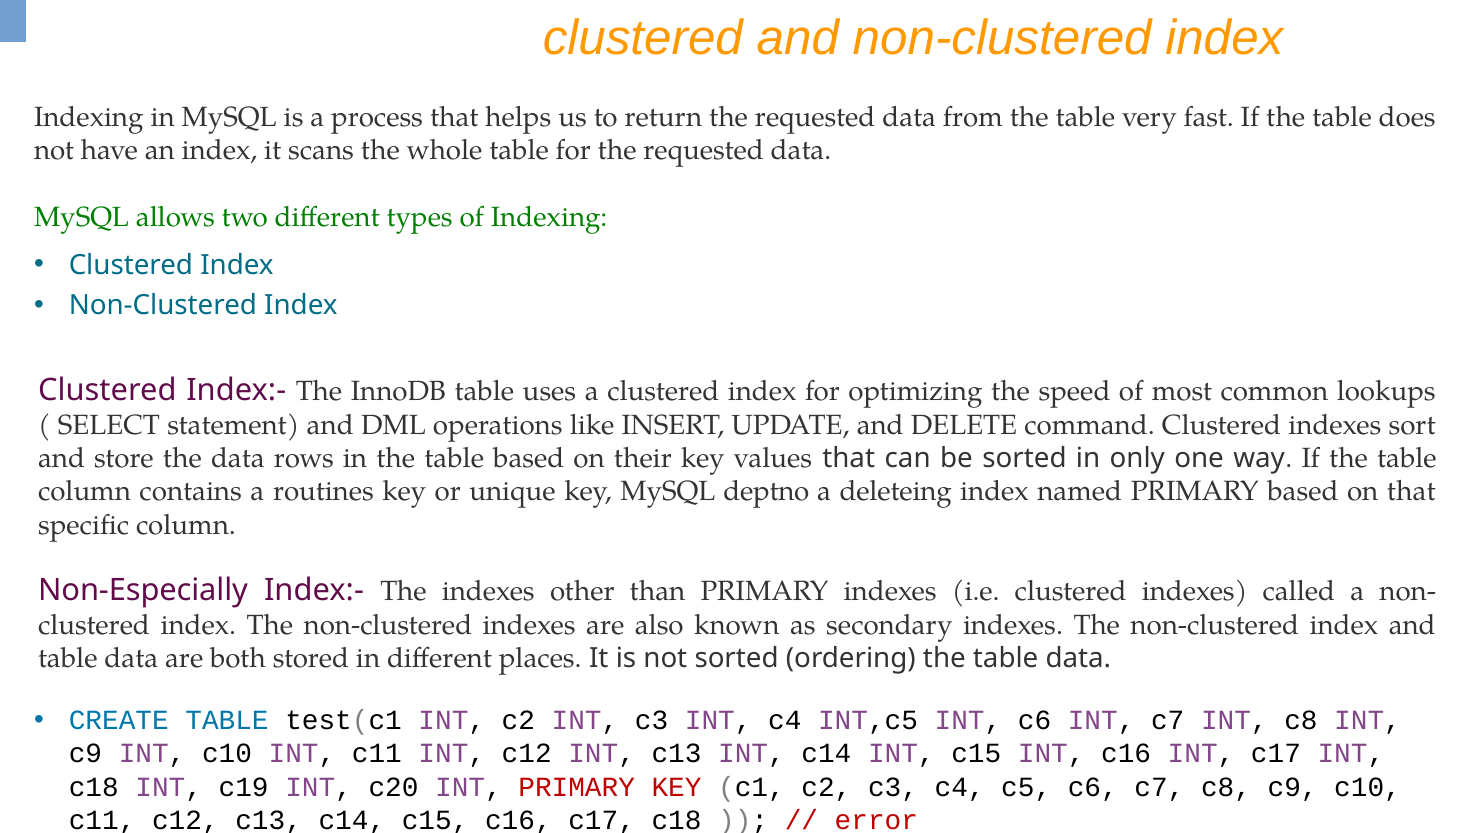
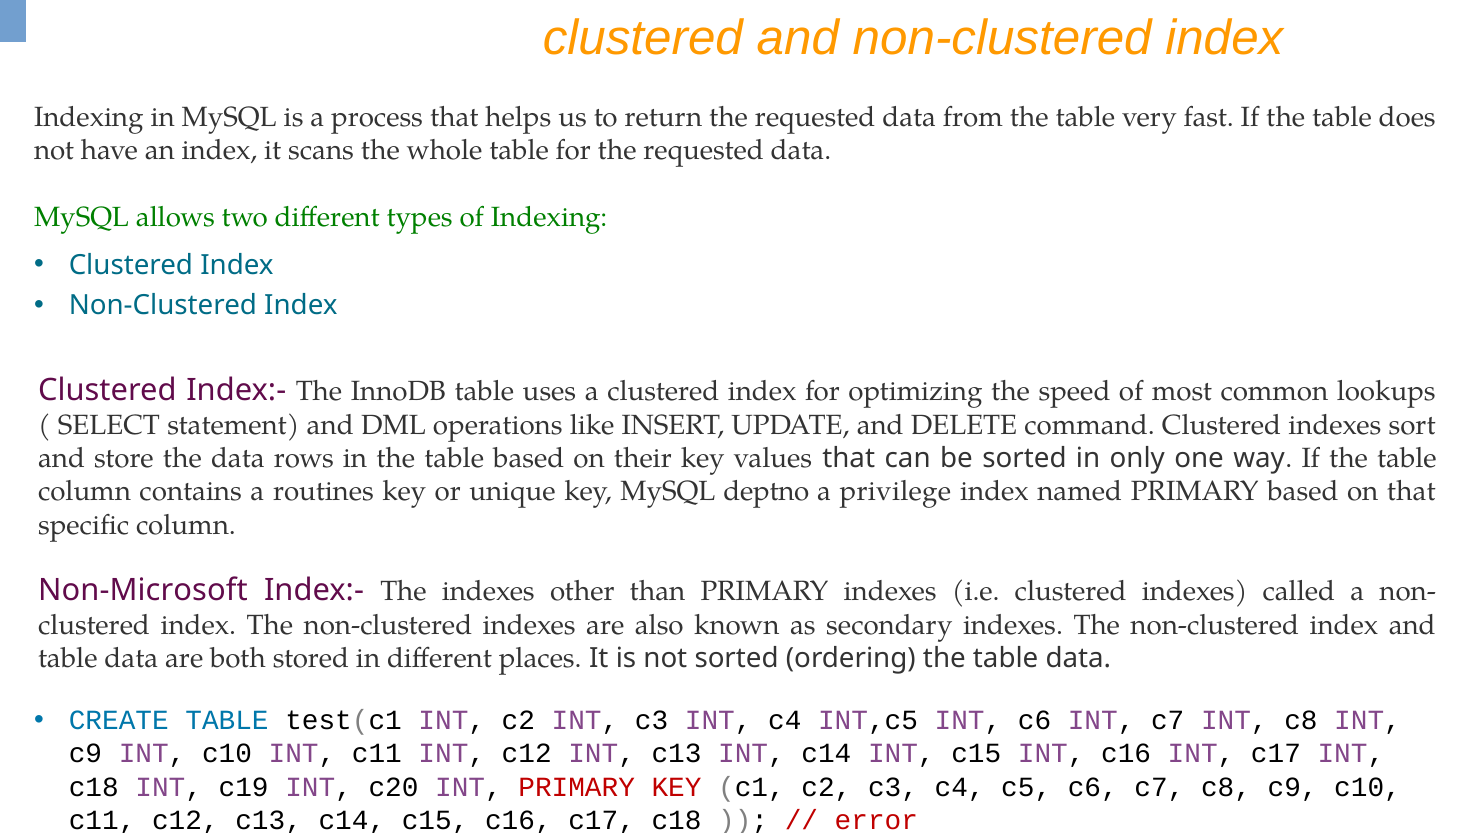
deleteing: deleteing -> privilege (895, 491)
Non-Especially: Non-Especially -> Non-Microsoft (143, 590)
